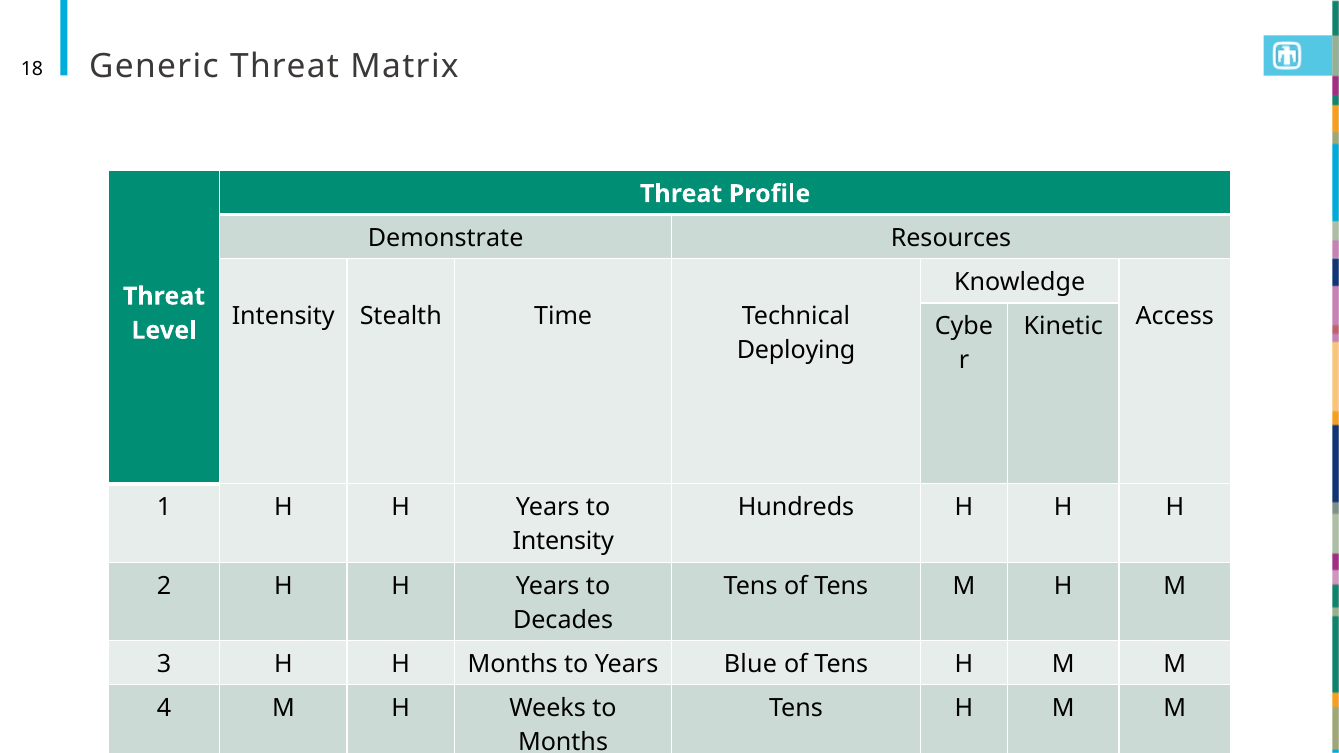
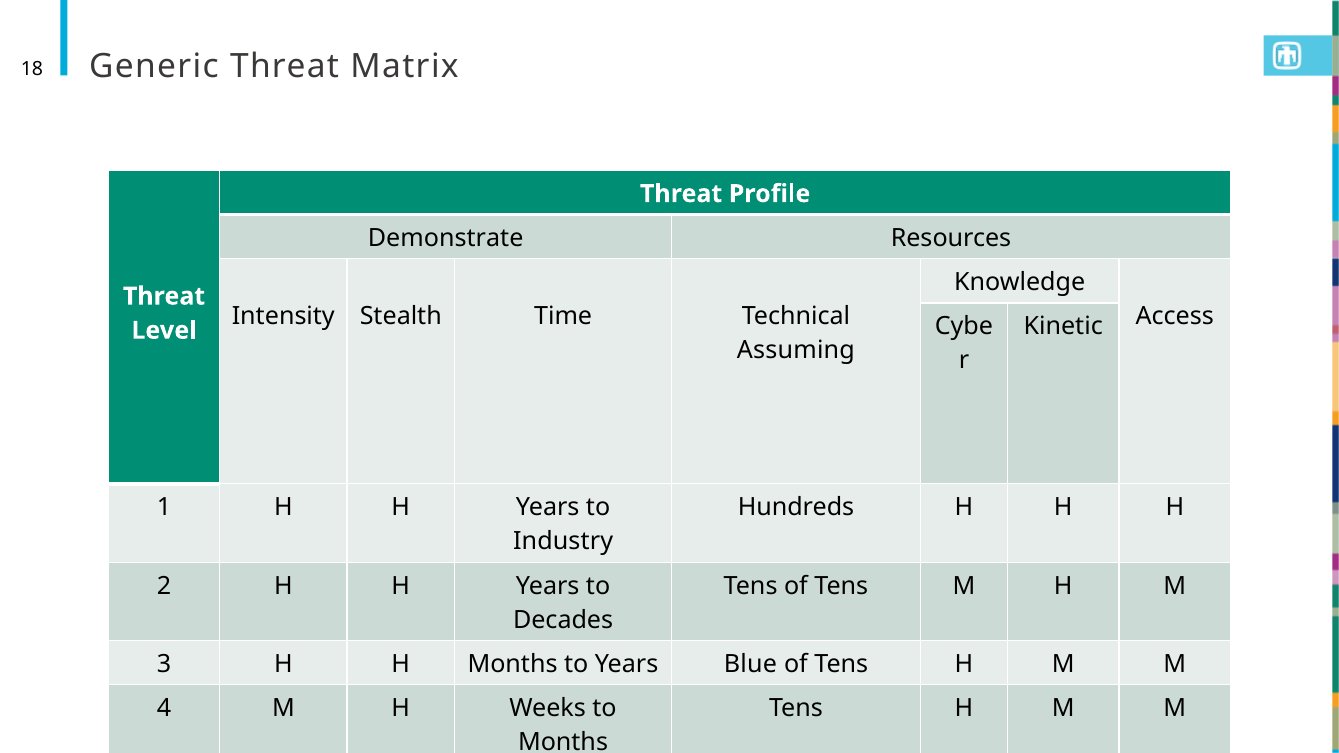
Deploying: Deploying -> Assuming (796, 351)
Intensity: Intensity -> Industry (563, 542)
